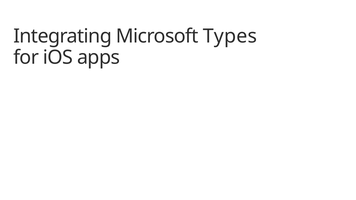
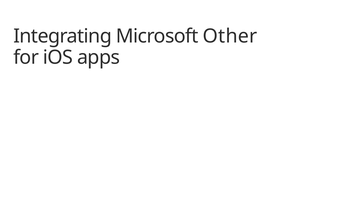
Types: Types -> Other (230, 36)
